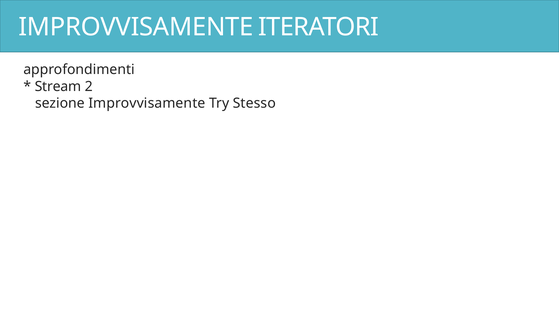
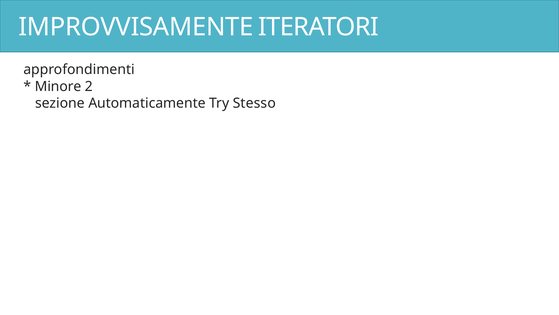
Stream: Stream -> Minore (58, 86)
sezione Improvvisamente: Improvvisamente -> Automaticamente (147, 103)
